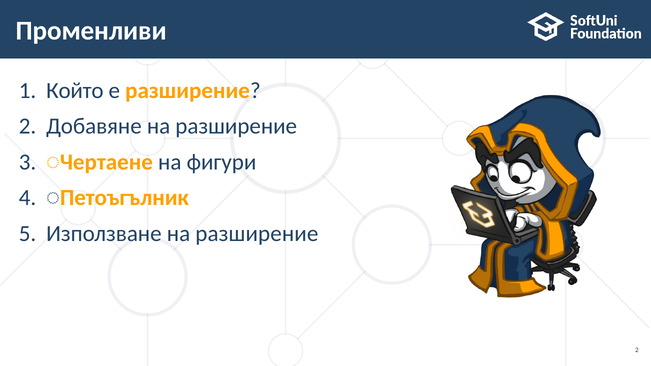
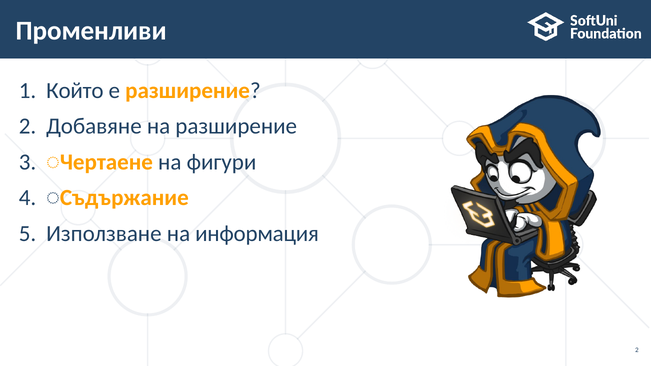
Петоъгълник: Петоъгълник -> Съдържание (124, 198)
Използване на разширение: разширение -> информация (257, 234)
